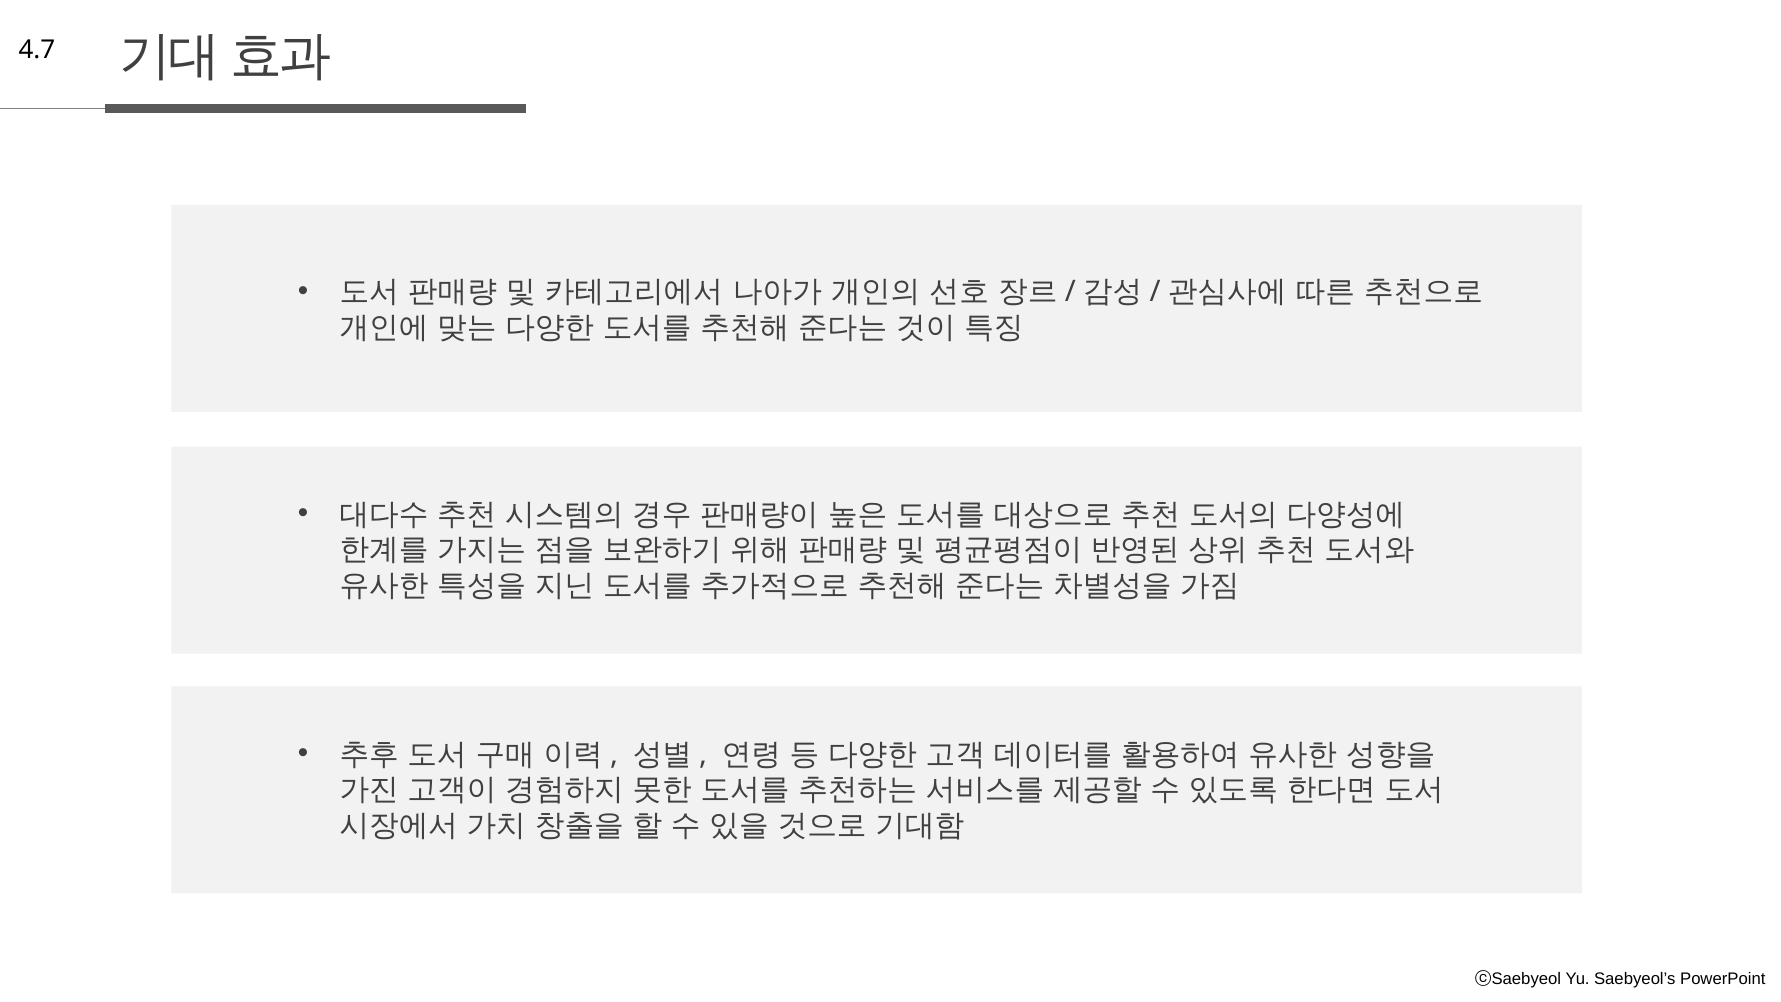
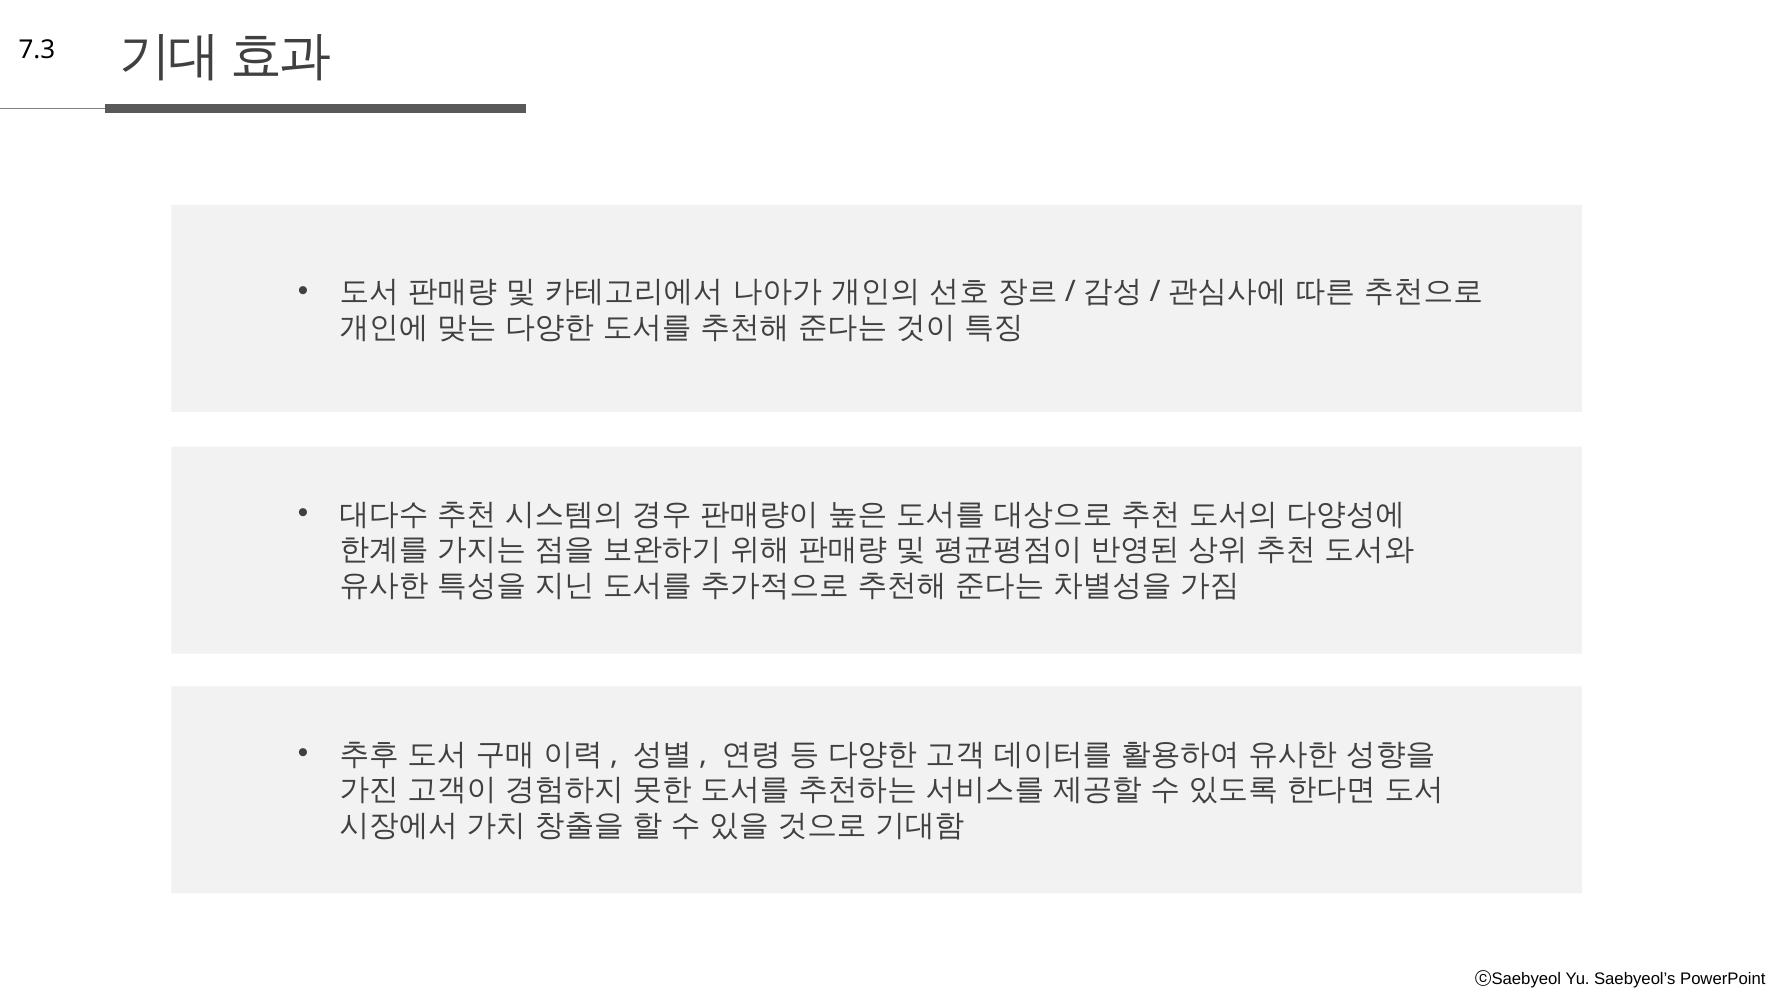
4.7: 4.7 -> 7.3 (37, 50)
